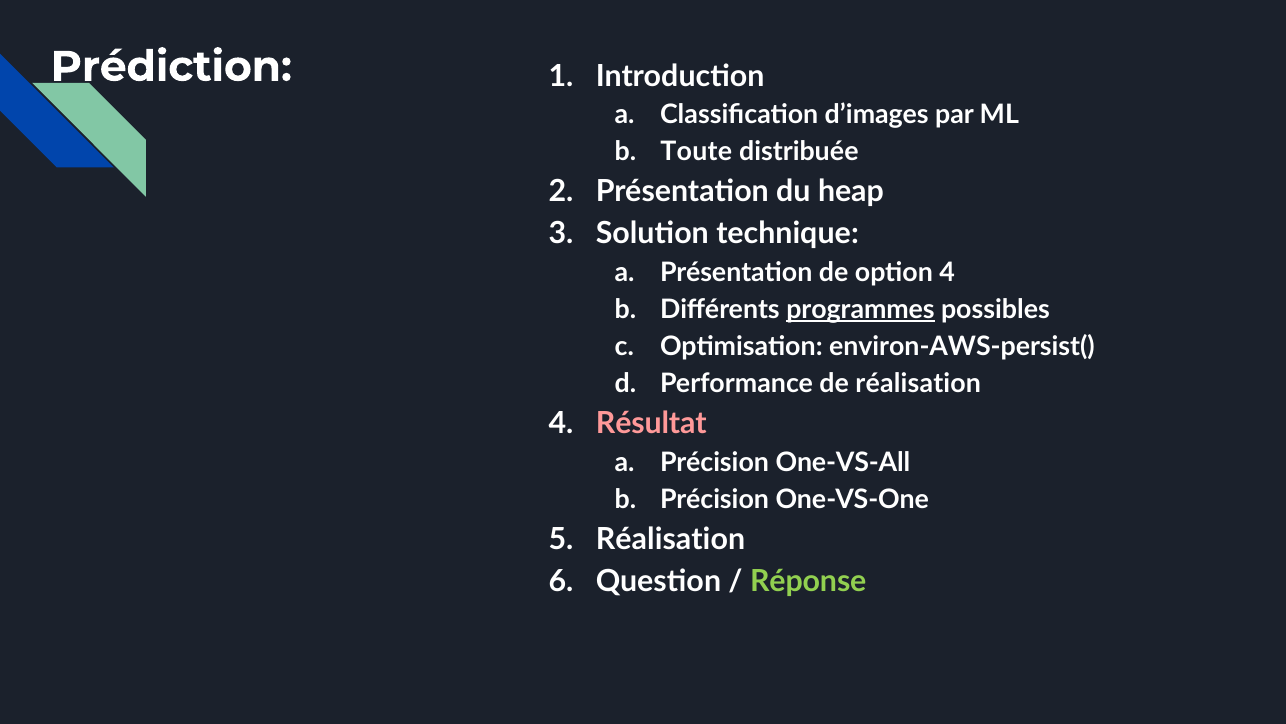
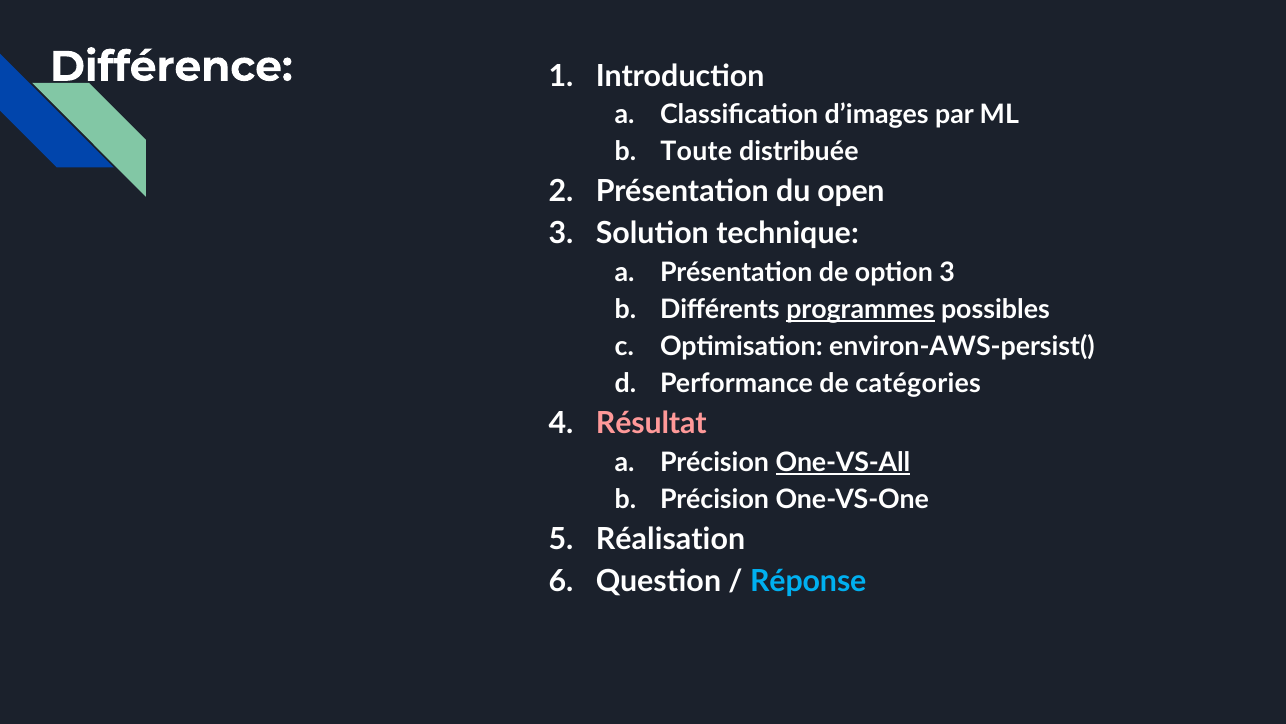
Prédiction: Prédiction -> Différence (171, 67)
heap: heap -> open (851, 192)
option 4: 4 -> 3 (947, 272)
de réalisation: réalisation -> catégories (918, 383)
One-VS-All underline: none -> present (843, 462)
Réponse colour: light green -> light blue (808, 581)
